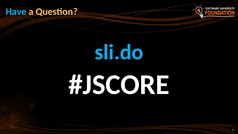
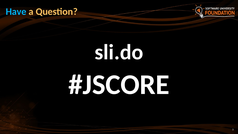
sli.do colour: light blue -> white (119, 52)
